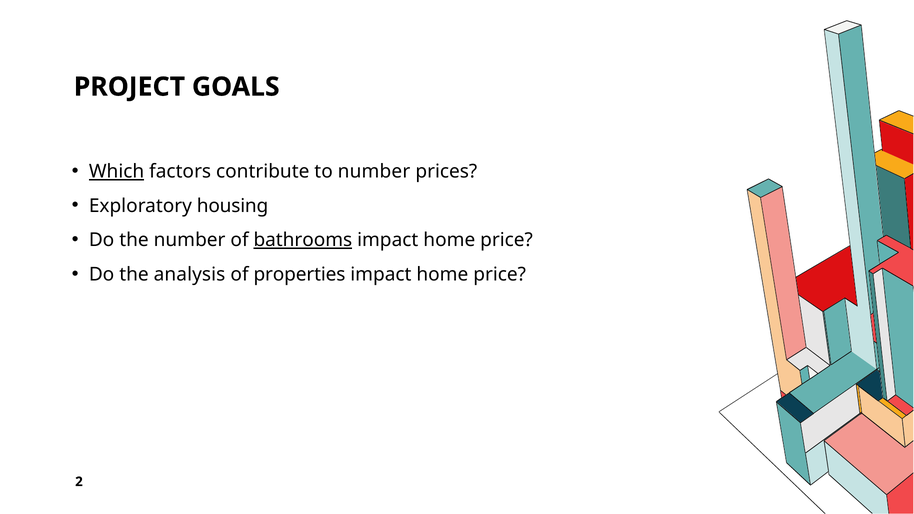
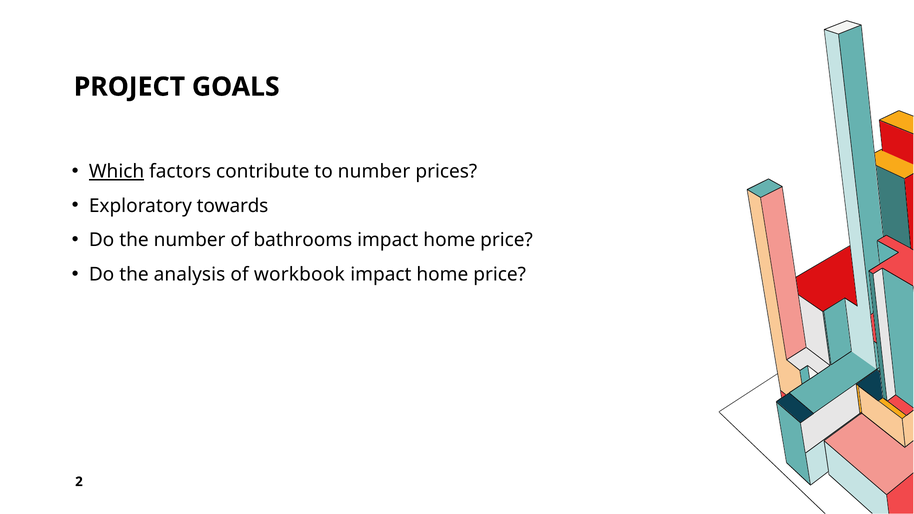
housing: housing -> towards (233, 206)
bathrooms underline: present -> none (303, 240)
properties: properties -> workbook (299, 274)
